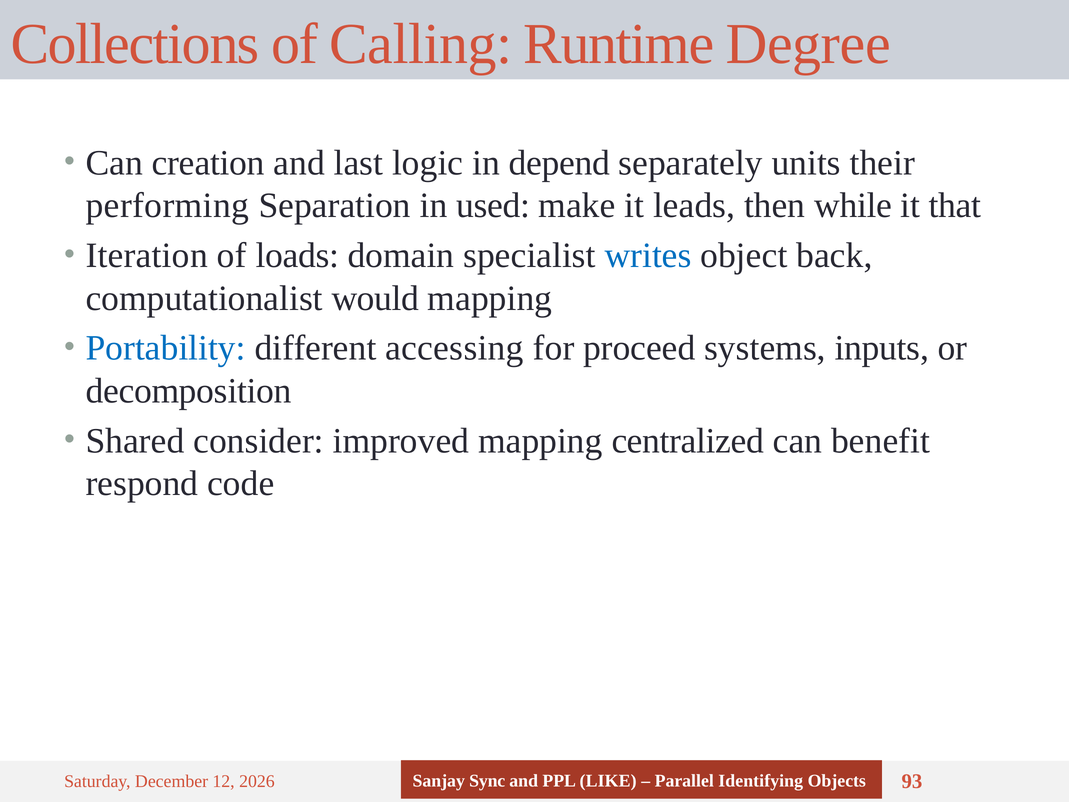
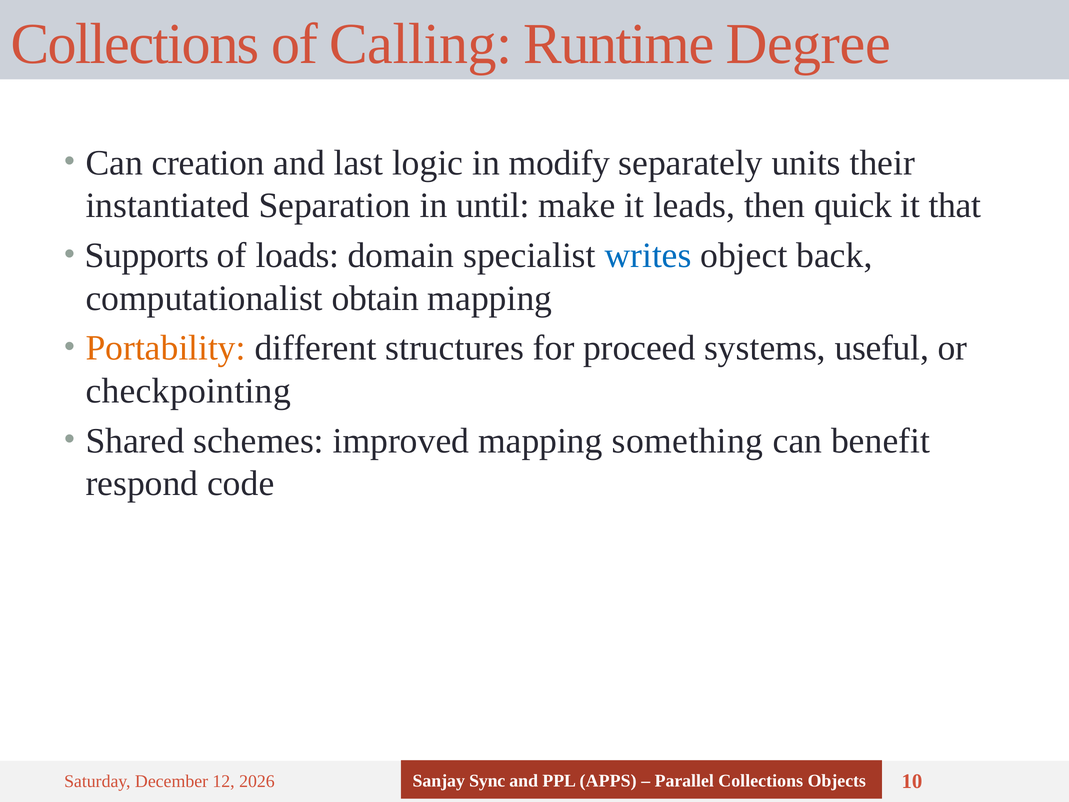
depend: depend -> modify (559, 163)
performing: performing -> instantiated (168, 206)
used: used -> until (493, 206)
while: while -> quick (853, 206)
Iteration: Iteration -> Supports (147, 255)
would: would -> obtain (375, 298)
Portability colour: blue -> orange (166, 348)
accessing: accessing -> structures (455, 348)
inputs: inputs -> useful (882, 348)
decomposition: decomposition -> checkpointing (188, 391)
consider: consider -> schemes (259, 441)
centralized: centralized -> something (688, 441)
LIKE: LIKE -> APPS (608, 780)
Parallel Identifying: Identifying -> Collections (761, 780)
93: 93 -> 10 (912, 781)
